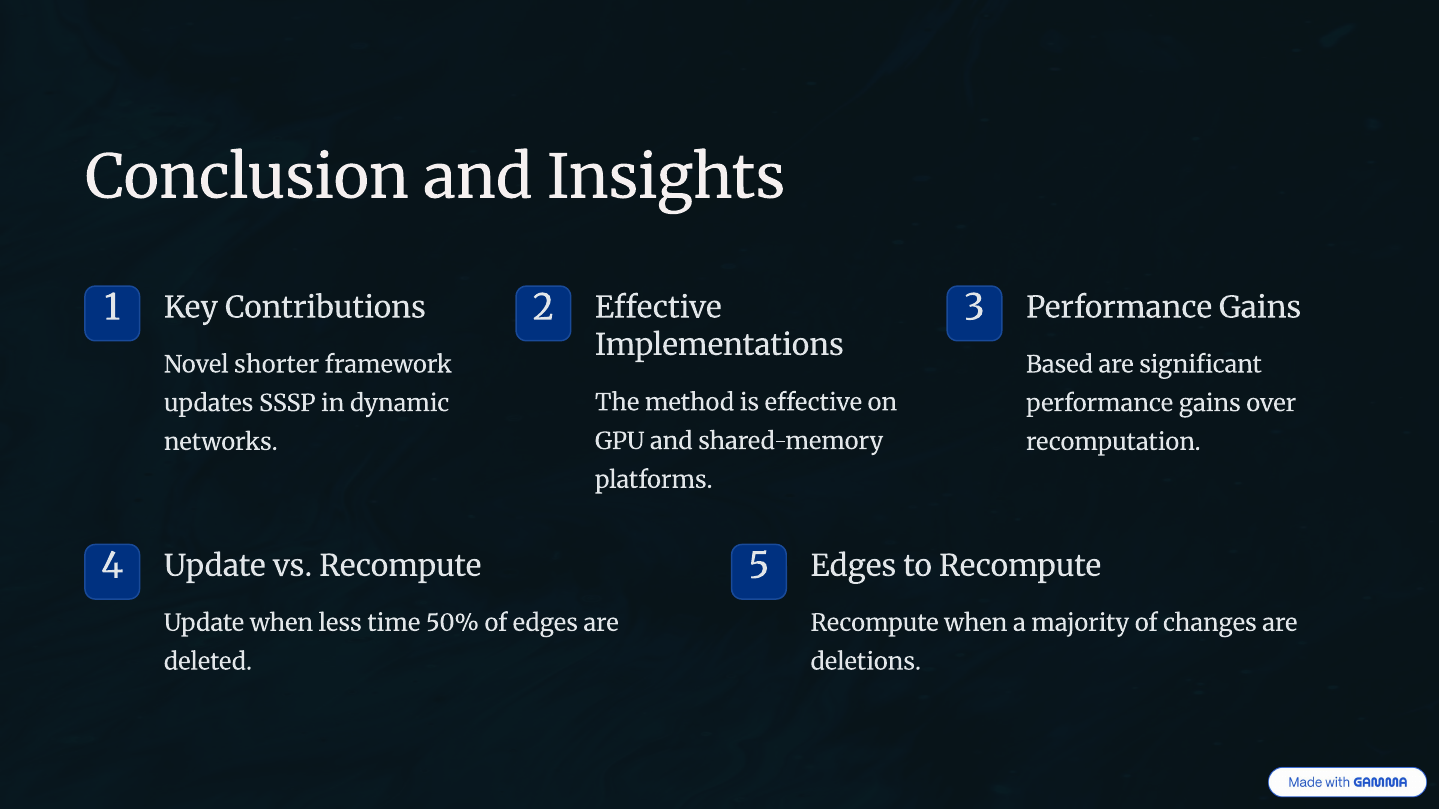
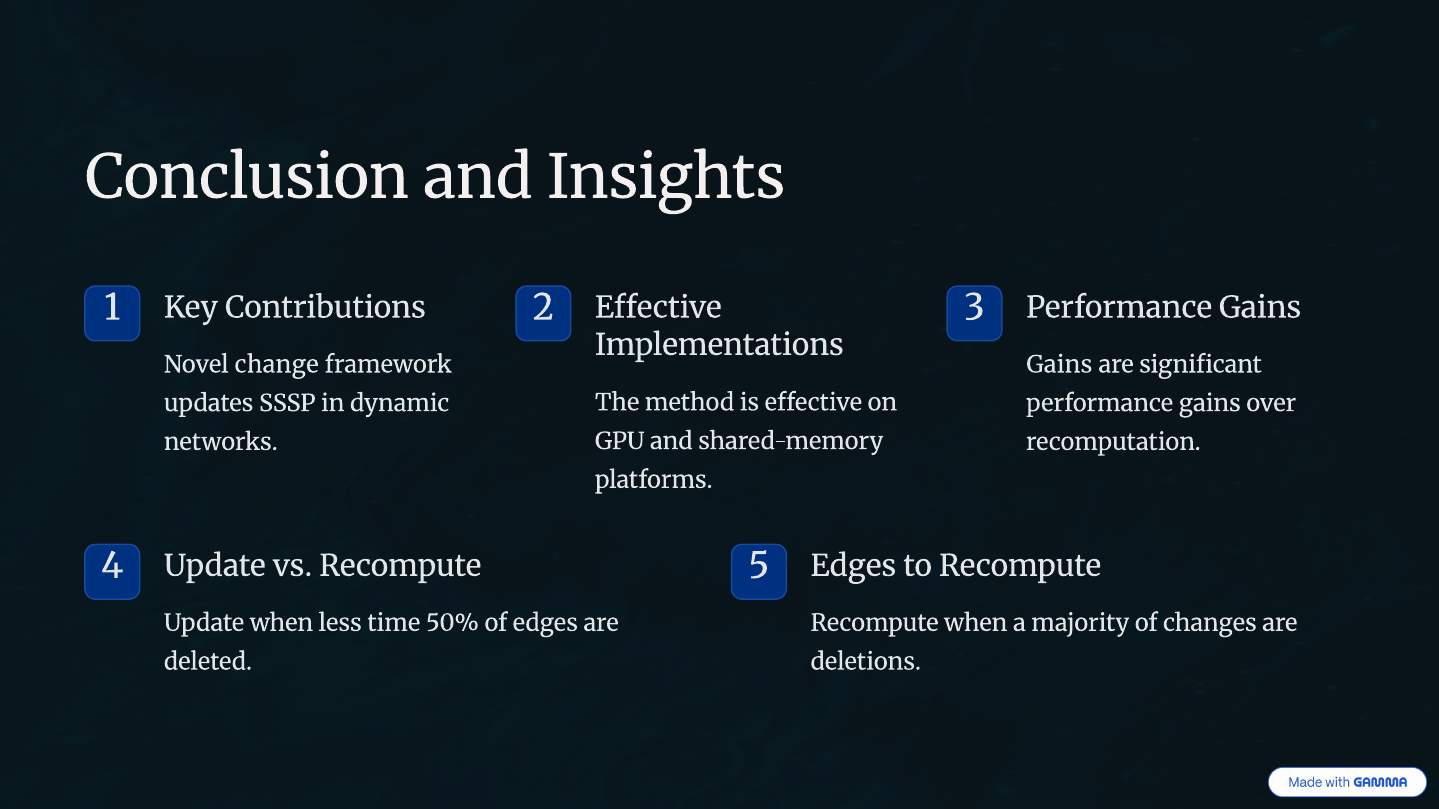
shorter: shorter -> change (277, 365)
Based: Based -> Gains (1059, 365)
